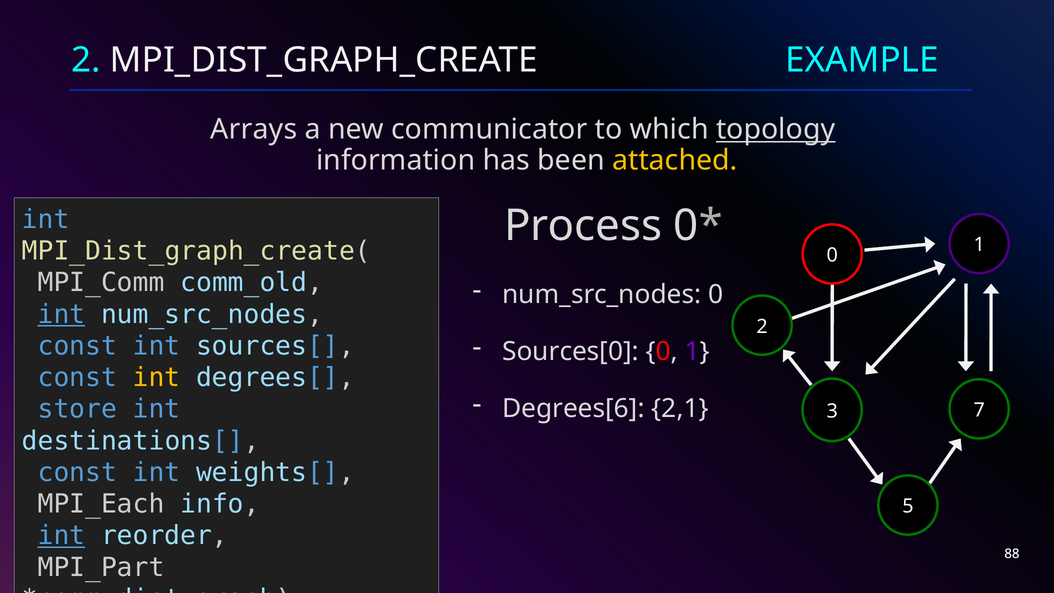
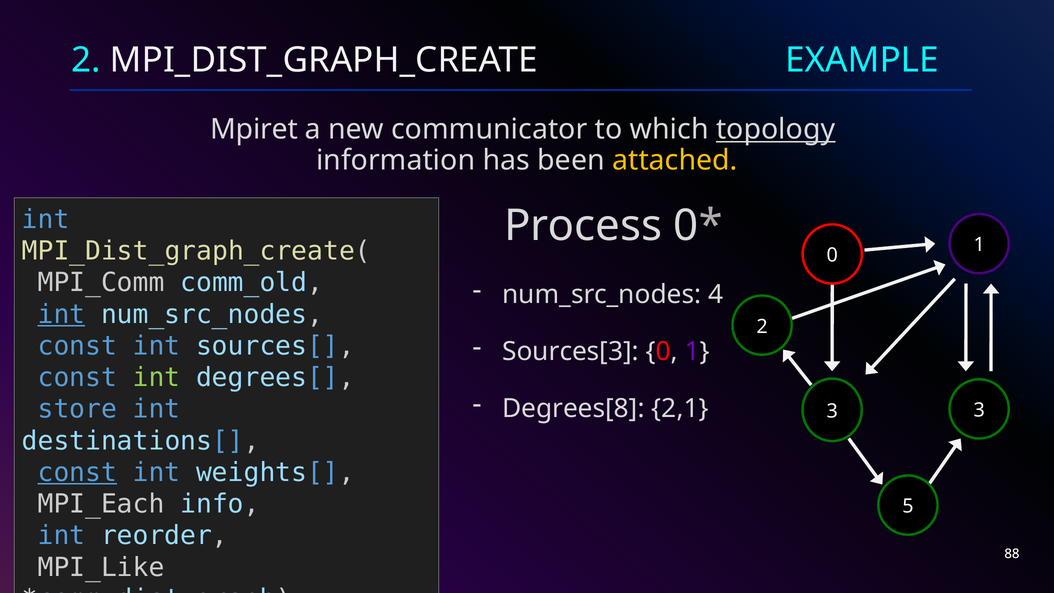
Arrays: Arrays -> Mpiret (254, 129)
num_src_nodes 0: 0 -> 4 (716, 294)
Sources[0: Sources[0 -> Sources[3 (570, 351)
int colour: yellow -> light green (157, 377)
Degrees[6: Degrees[6 -> Degrees[8 (573, 408)
3 7: 7 -> 3 (979, 410)
const underline: none -> present (77, 472)
int underline: present -> none (61, 536)
MPI_Part: MPI_Part -> MPI_Like (101, 567)
